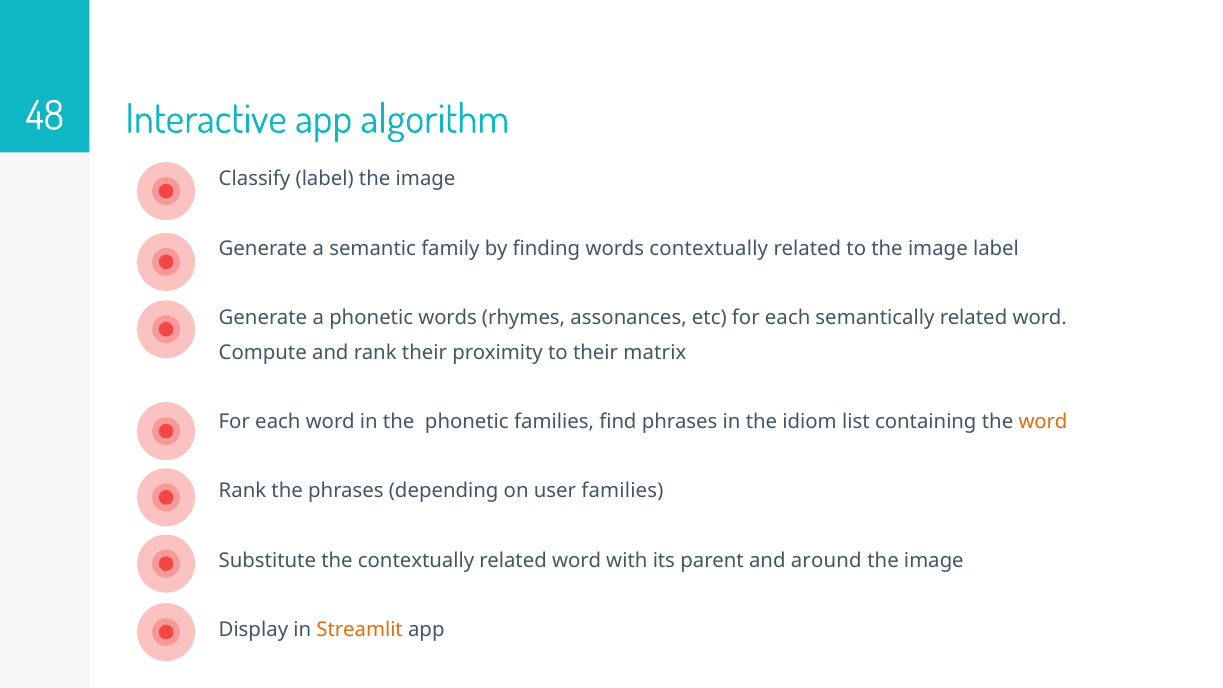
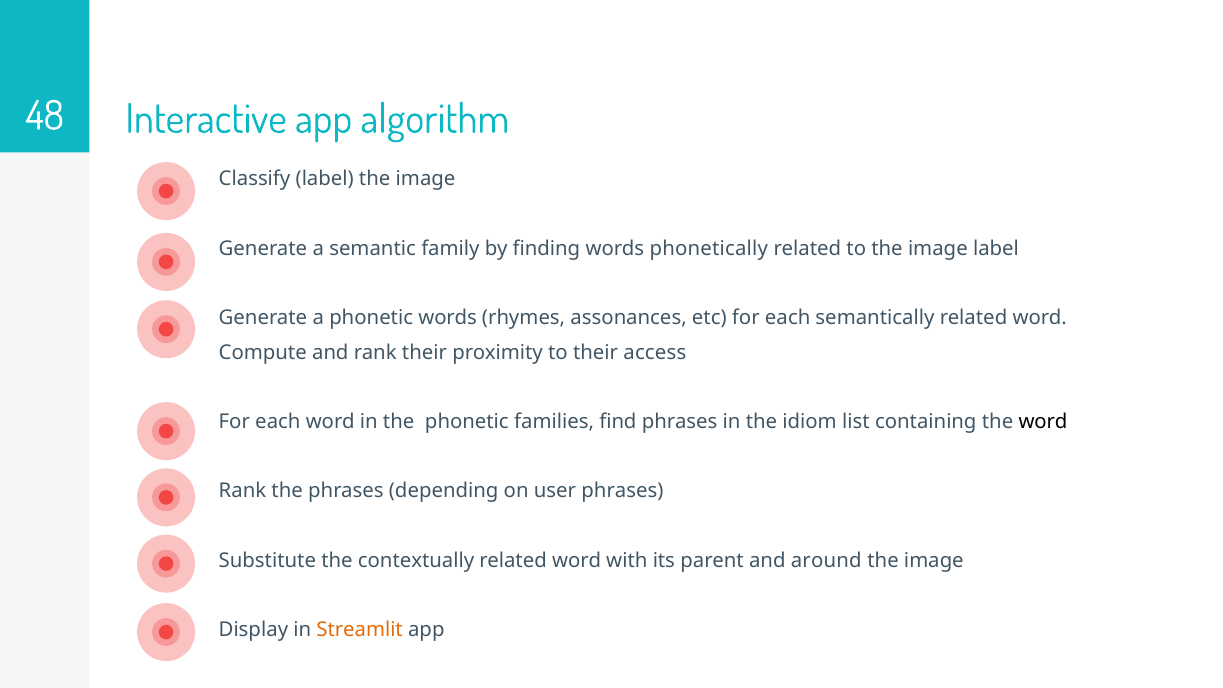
words contextually: contextually -> phonetically (709, 249)
matrix: matrix -> access (655, 353)
word colour: orange -> black (1043, 422)
user families: families -> phrases (622, 491)
